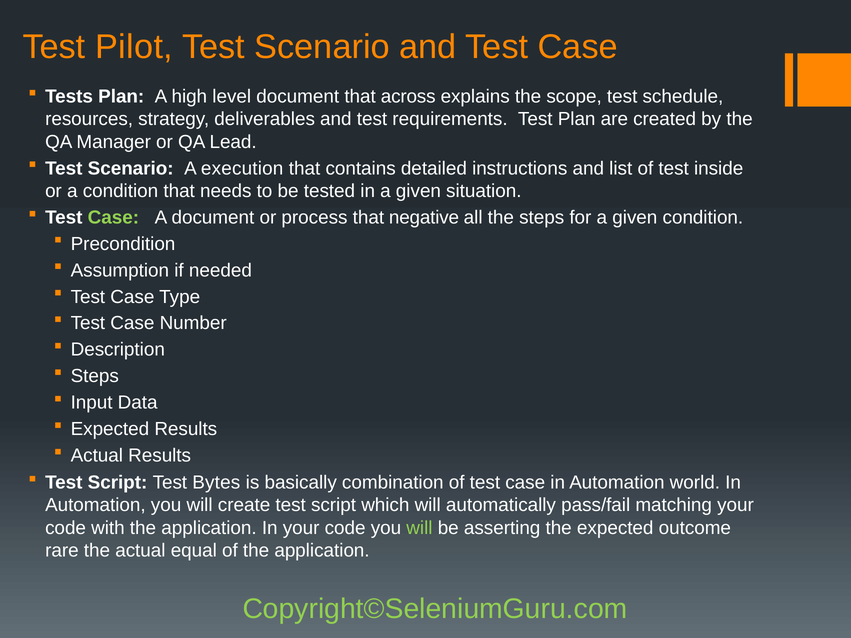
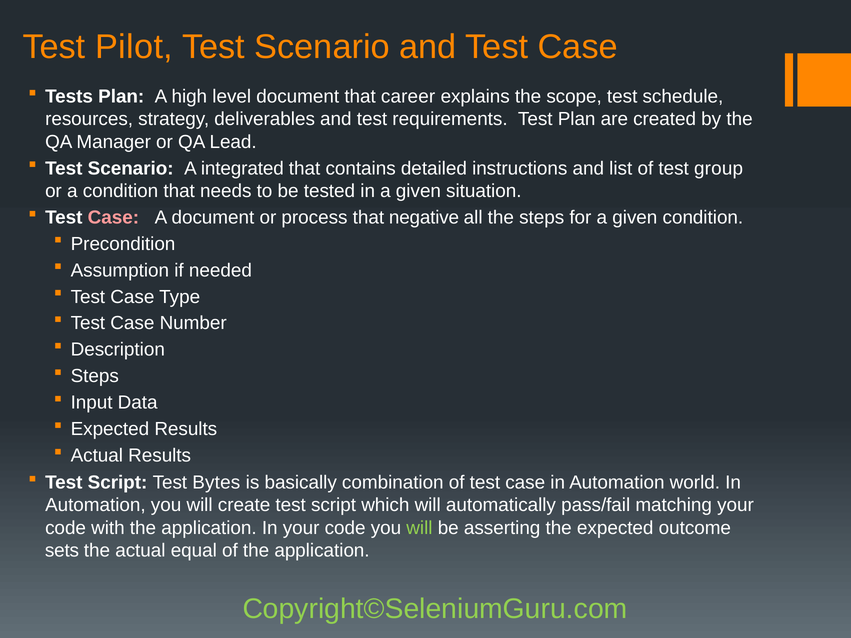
across: across -> career (408, 97)
execution: execution -> integrated (242, 168)
inside: inside -> group (719, 168)
Case colour: light green -> pink (113, 218)
rare: rare -> sets (62, 551)
